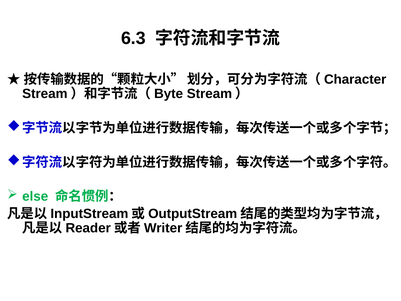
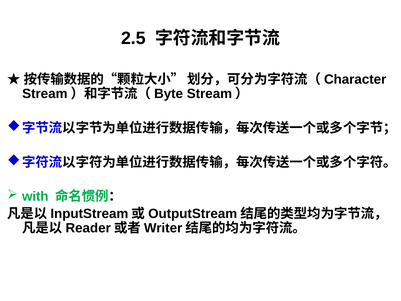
6.3: 6.3 -> 2.5 (133, 38)
else: else -> with (35, 196)
